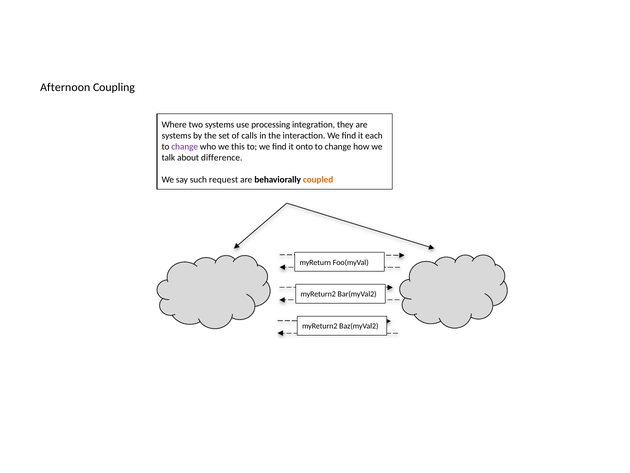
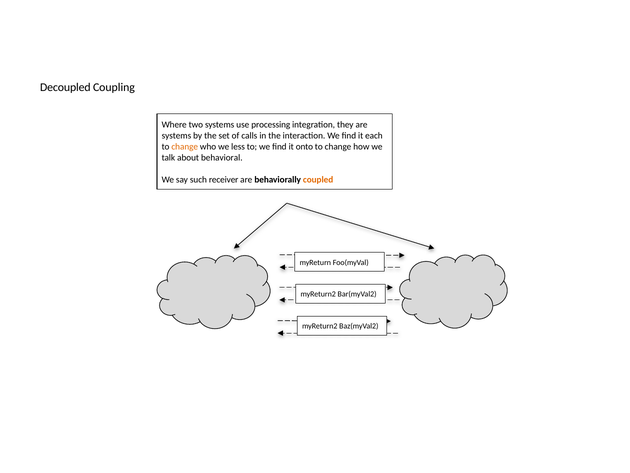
Afternoon: Afternoon -> Decoupled (65, 87)
change colour: purple -> orange (185, 147)
this: this -> less (238, 147)
difference: difference -> behavioral (222, 158)
request: request -> receiver (224, 180)
